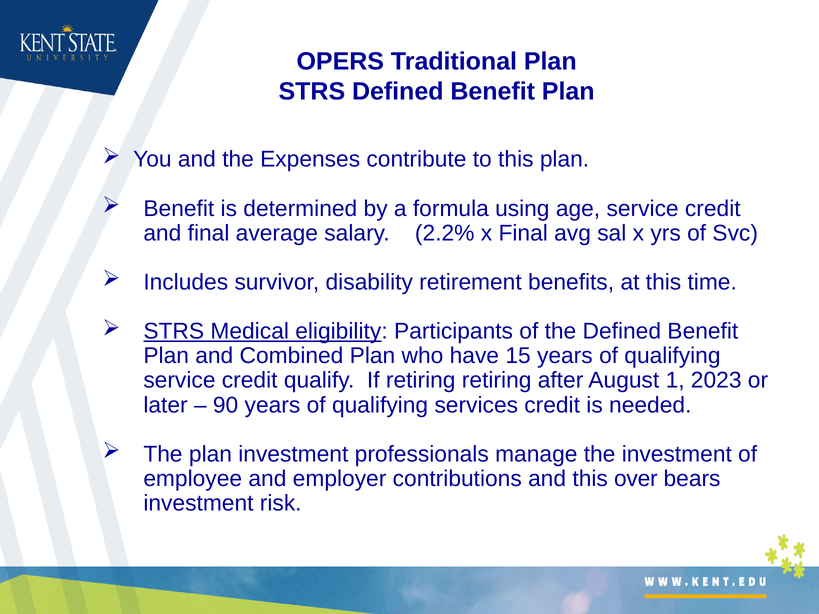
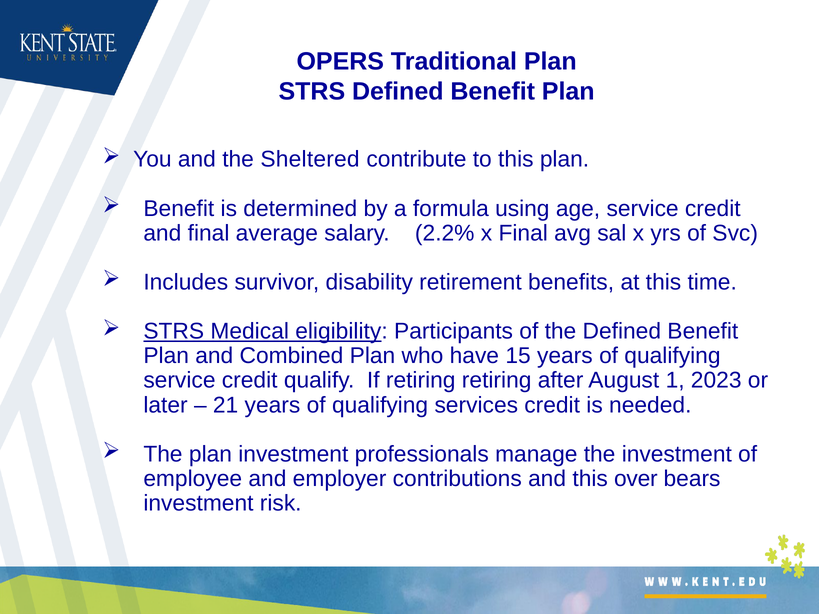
Expenses: Expenses -> Sheltered (310, 159)
90: 90 -> 21 (226, 405)
